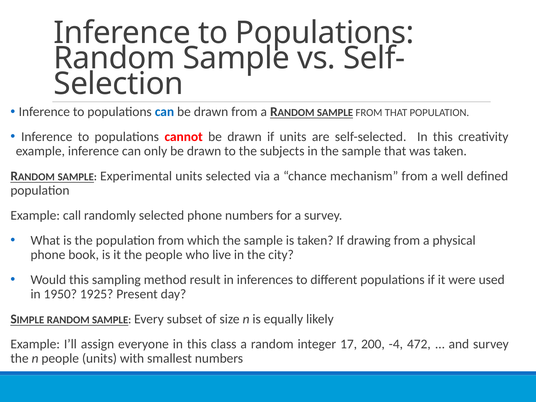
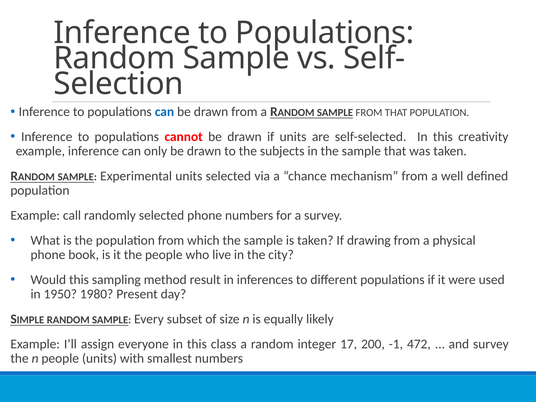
1925: 1925 -> 1980 (97, 294)
-4: -4 -> -1 (396, 344)
